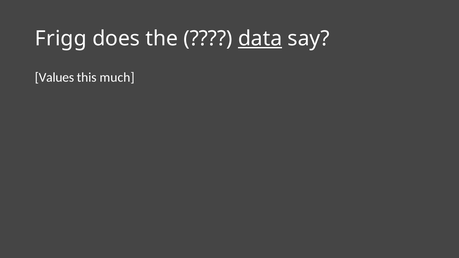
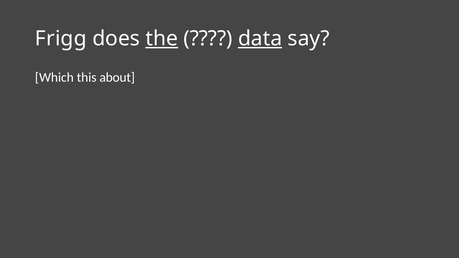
the underline: none -> present (162, 39)
Values: Values -> Which (54, 78)
much: much -> about (117, 78)
